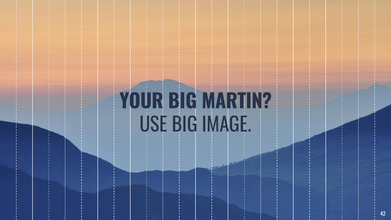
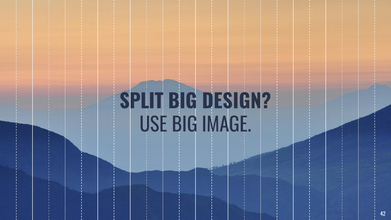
YOUR: YOUR -> SPLIT (141, 102)
MARTIN: MARTIN -> DESIGN (237, 102)
